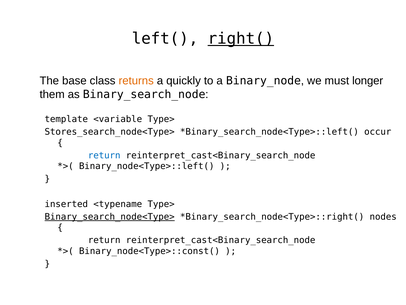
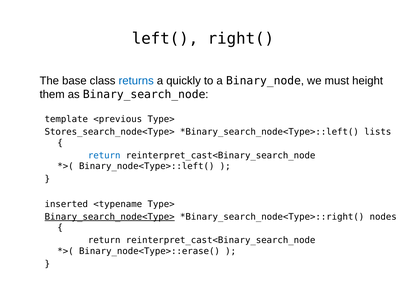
right( underline: present -> none (241, 39)
returns colour: orange -> blue (136, 81)
longer: longer -> height (368, 81)
<variable: <variable -> <previous (118, 119)
occur: occur -> lists (378, 132)
Binary_node<Type>::const(: Binary_node<Type>::const( -> Binary_node<Type>::erase( (149, 251)
